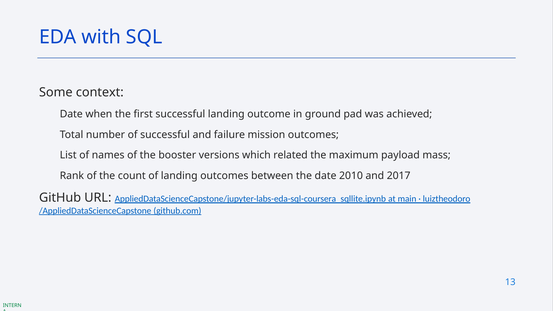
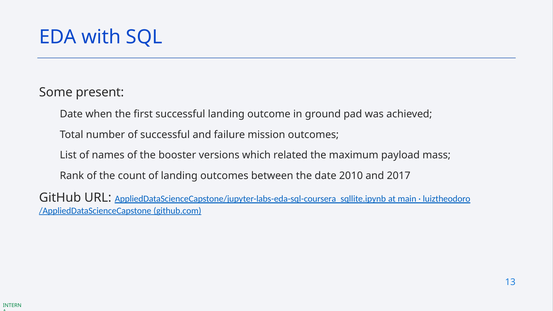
context: context -> present (100, 92)
